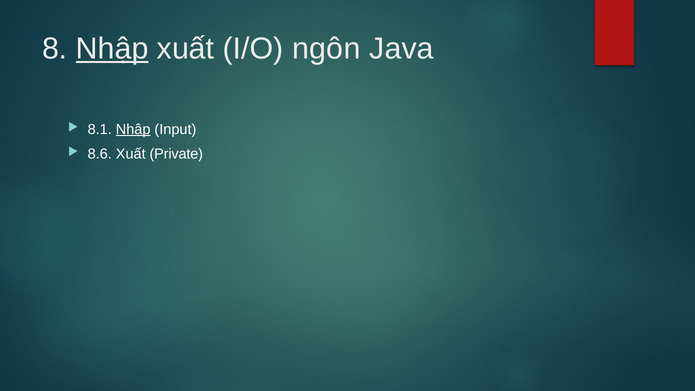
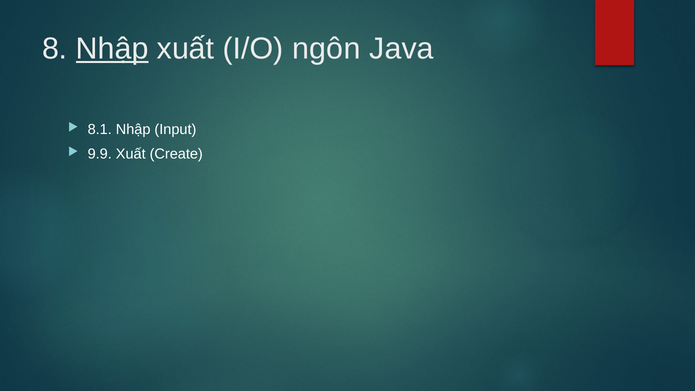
Nhập underline: present -> none (133, 129)
8.6: 8.6 -> 9.9 (100, 154)
Private: Private -> Create (176, 154)
